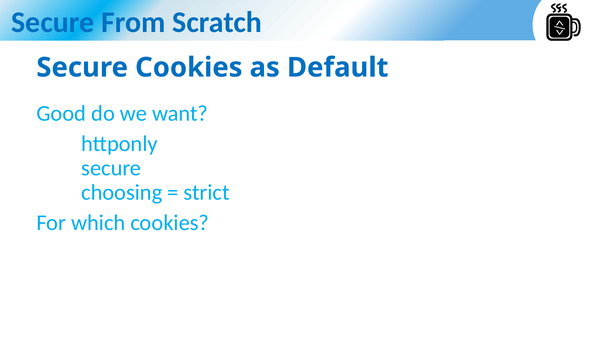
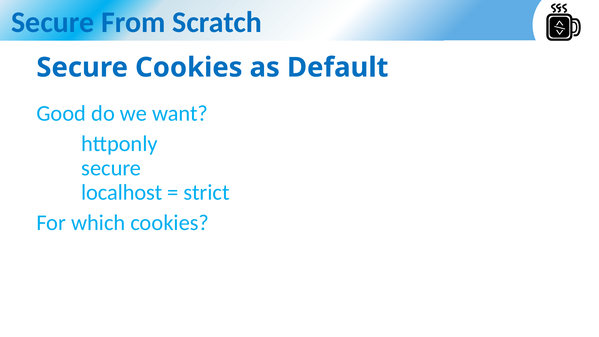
choosing: choosing -> localhost (122, 192)
